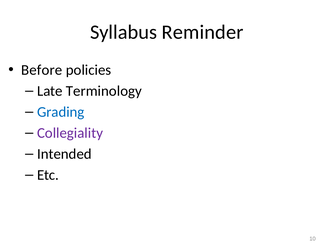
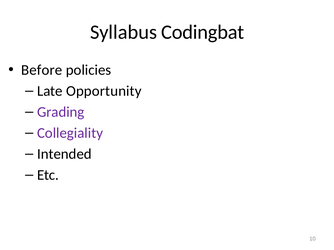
Reminder: Reminder -> Codingbat (203, 32)
Terminology: Terminology -> Opportunity (104, 91)
Grading colour: blue -> purple (61, 112)
